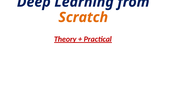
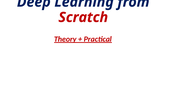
Scratch colour: orange -> red (83, 17)
